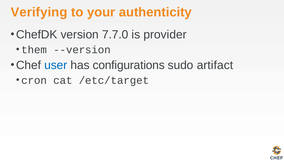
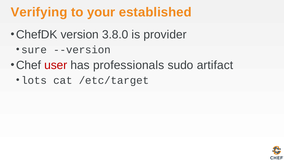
authenticity: authenticity -> established (155, 12)
7.7.0: 7.7.0 -> 3.8.0 (115, 35)
them: them -> sure (34, 50)
user colour: blue -> red (56, 65)
configurations: configurations -> professionals (129, 65)
cron: cron -> lots (34, 80)
